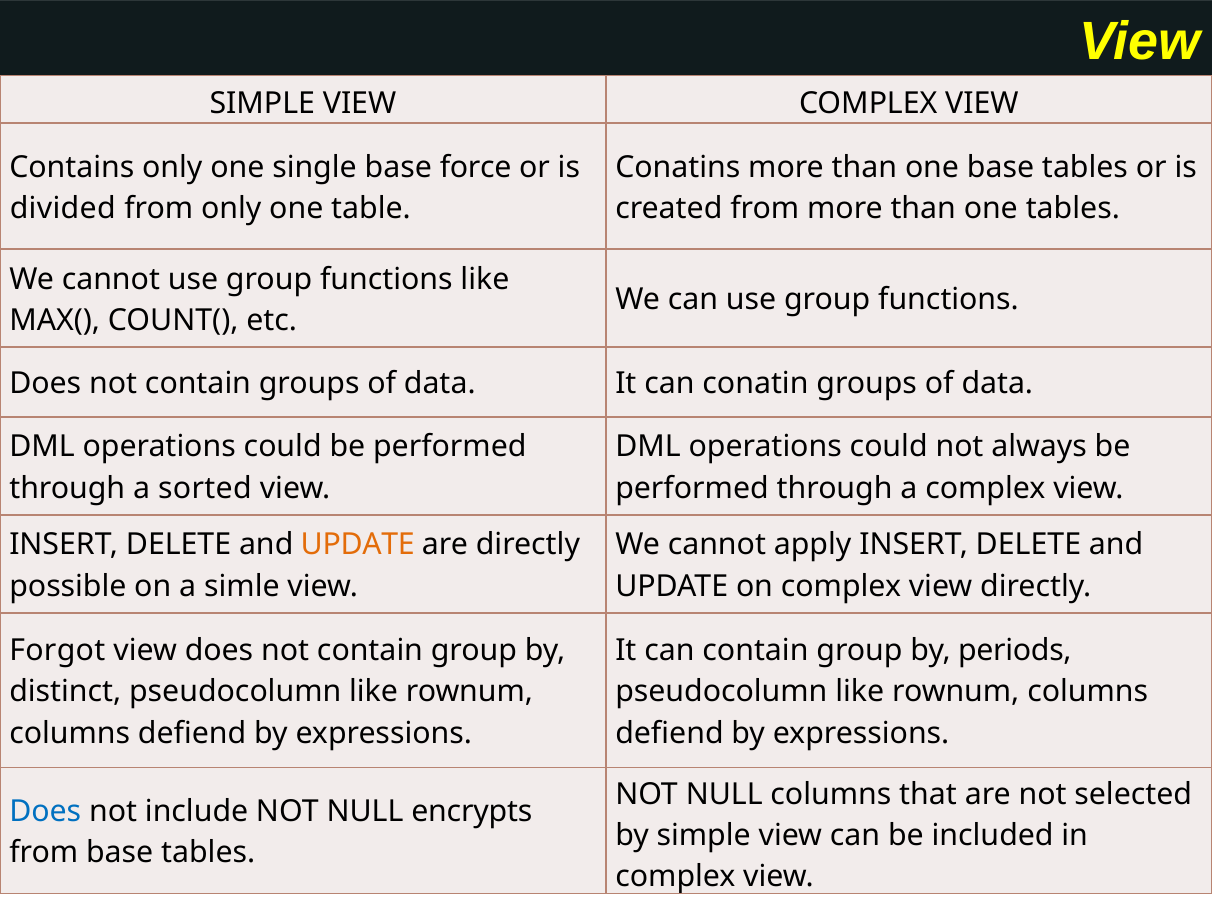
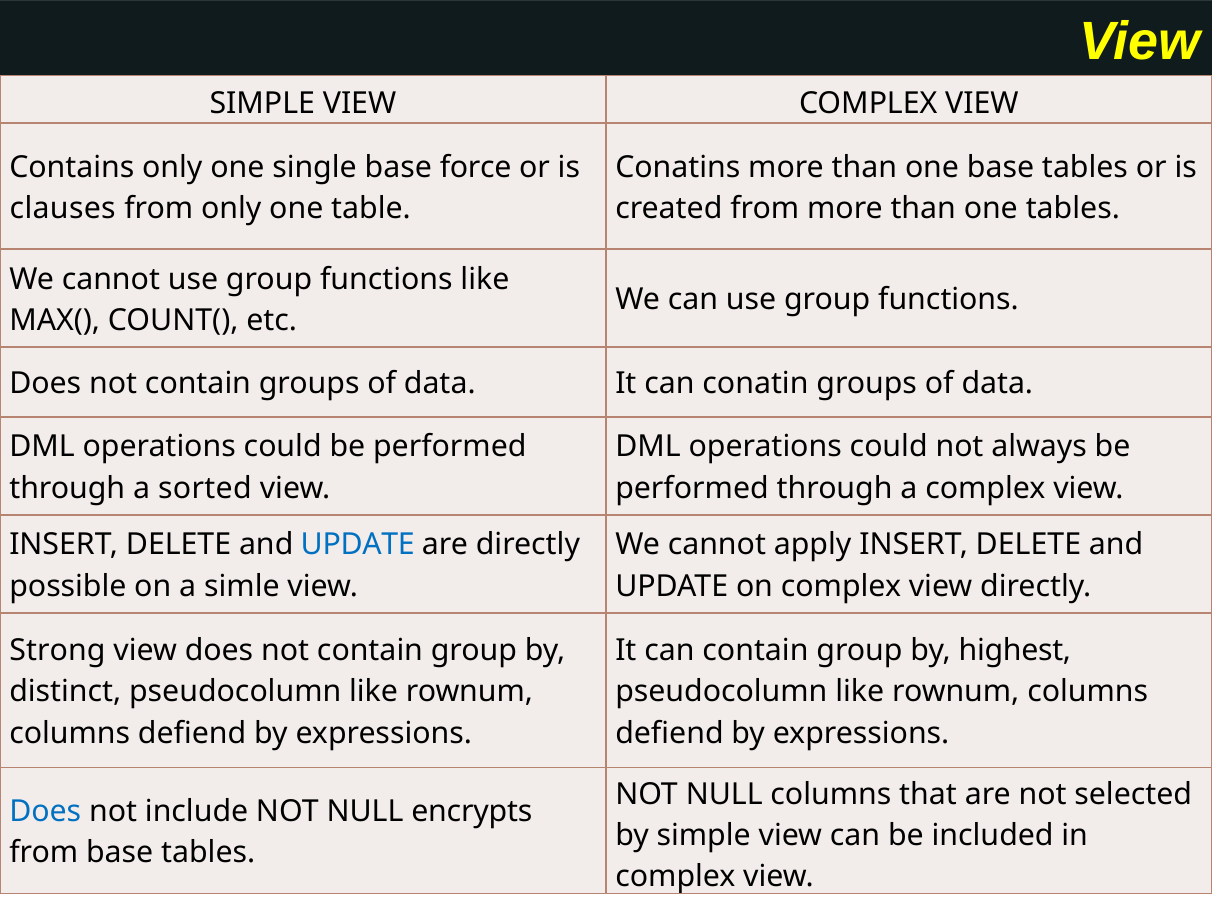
divided: divided -> clauses (63, 208)
UPDATE colour: orange -> blue (358, 545)
Forgot: Forgot -> Strong (57, 651)
periods: periods -> highest (1015, 651)
